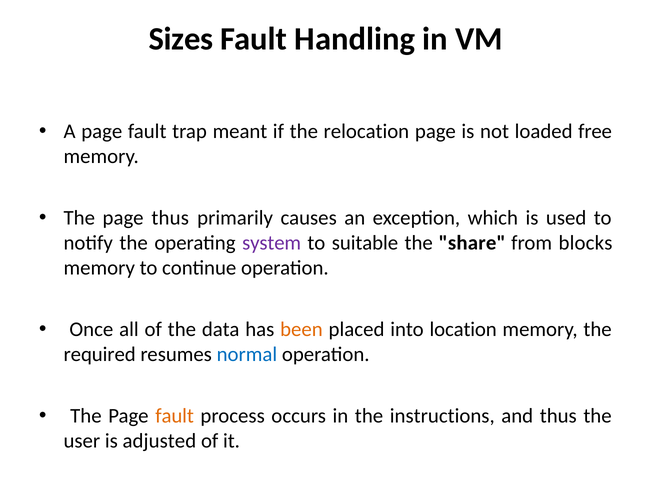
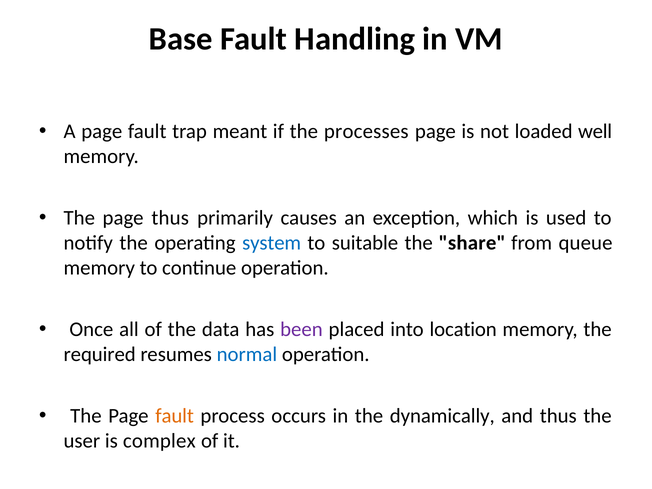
Sizes: Sizes -> Base (181, 39)
relocation: relocation -> processes (366, 131)
free: free -> well (595, 131)
system colour: purple -> blue (272, 243)
blocks: blocks -> queue (586, 243)
been colour: orange -> purple (301, 329)
instructions: instructions -> dynamically (442, 416)
adjusted: adjusted -> complex (159, 441)
